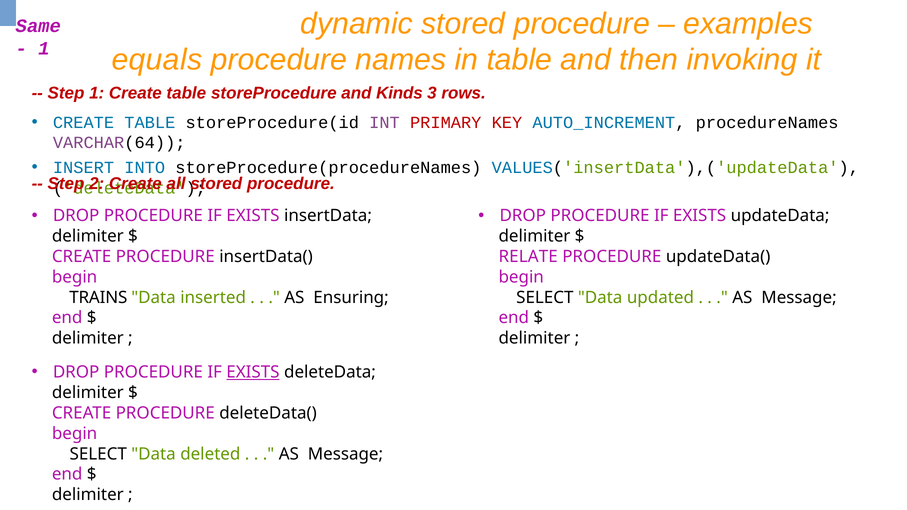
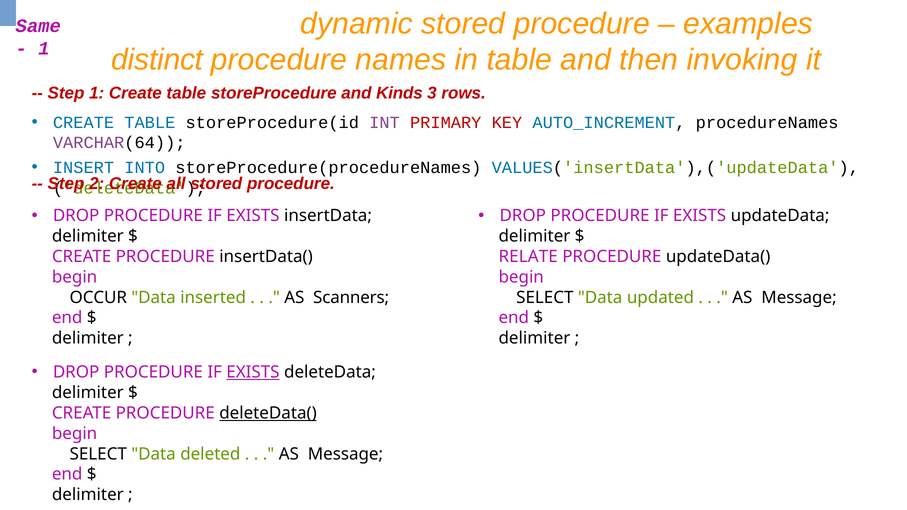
equals: equals -> distinct (157, 60)
TRAINS: TRAINS -> OCCUR (98, 298)
Ensuring: Ensuring -> Scanners (351, 298)
deleteData( underline: none -> present (268, 413)
